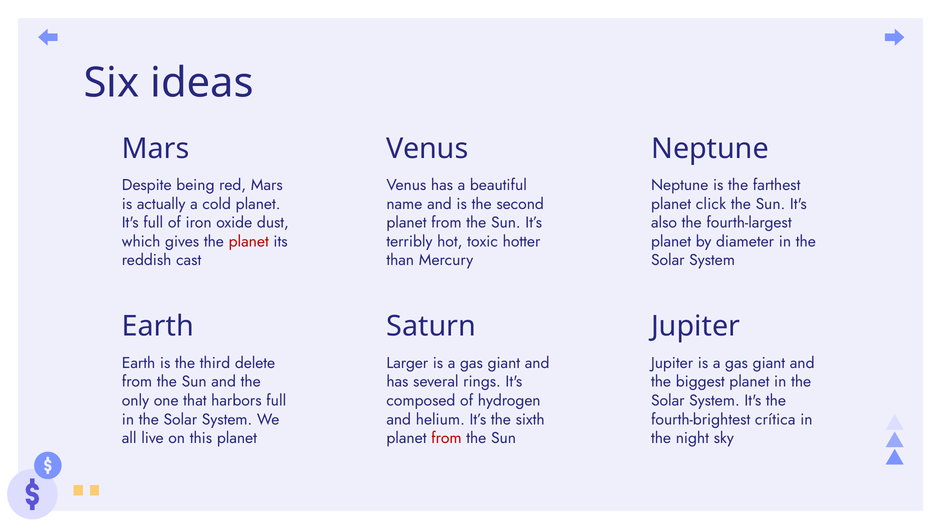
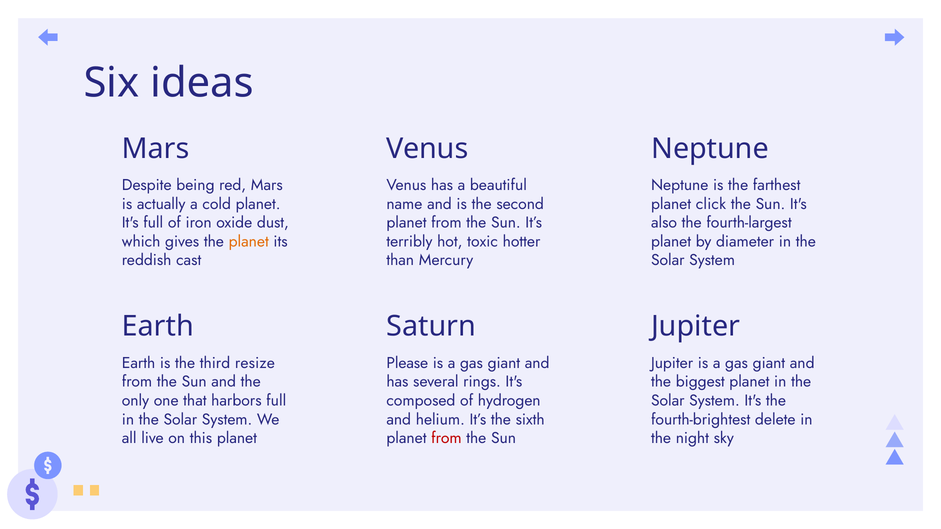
planet colour: red -> orange (249, 242)
delete: delete -> resize (255, 363)
Larger: Larger -> Please (407, 363)
crítica: crítica -> delete (775, 420)
